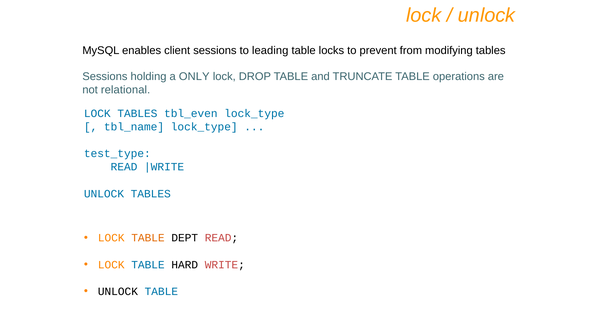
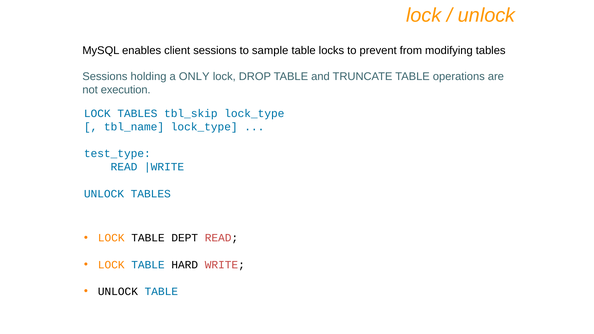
leading: leading -> sample (270, 50)
relational: relational -> execution (126, 90)
tbl_even: tbl_even -> tbl_skip (191, 114)
TABLE colour: orange -> black (148, 238)
